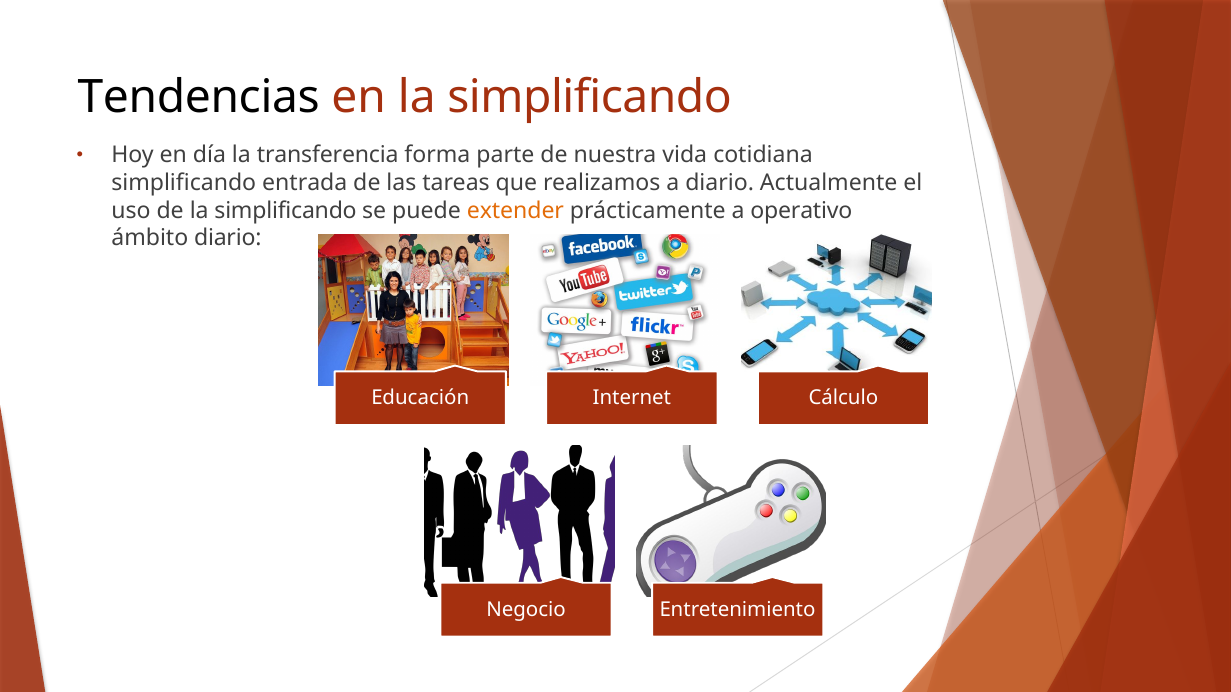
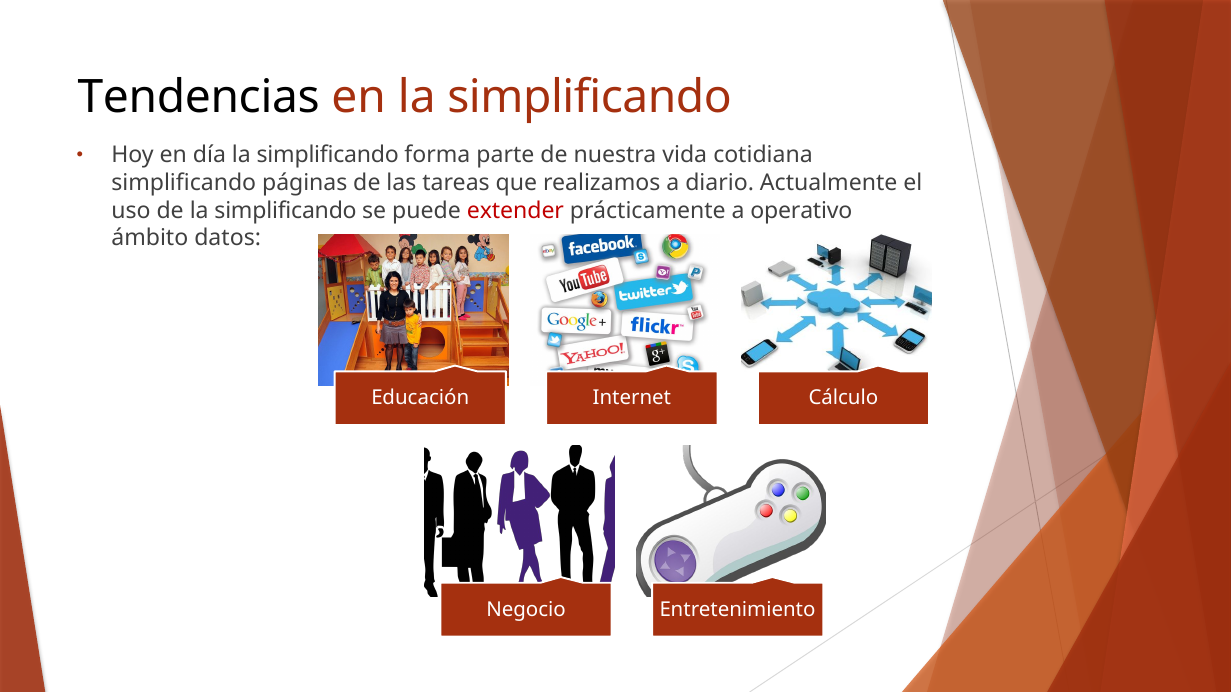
día la transferencia: transferencia -> simplificando (328, 155)
entrada: entrada -> páginas (305, 183)
extender colour: orange -> red (515, 211)
ámbito diario: diario -> datos (228, 239)
